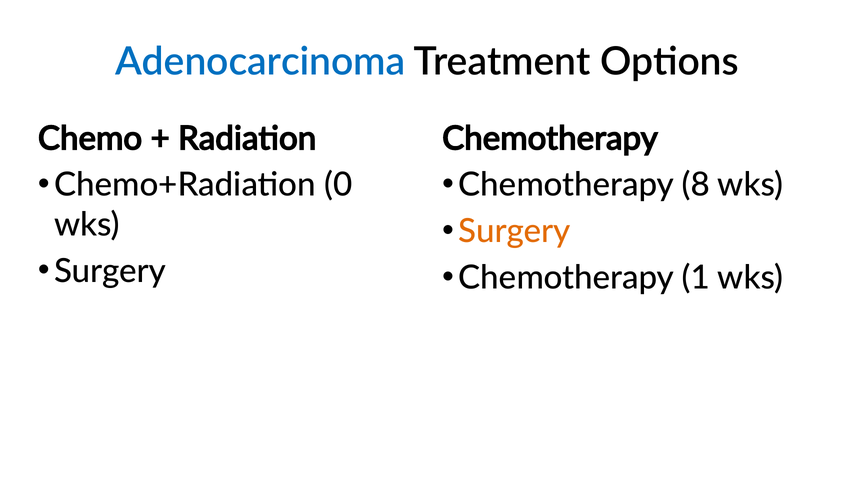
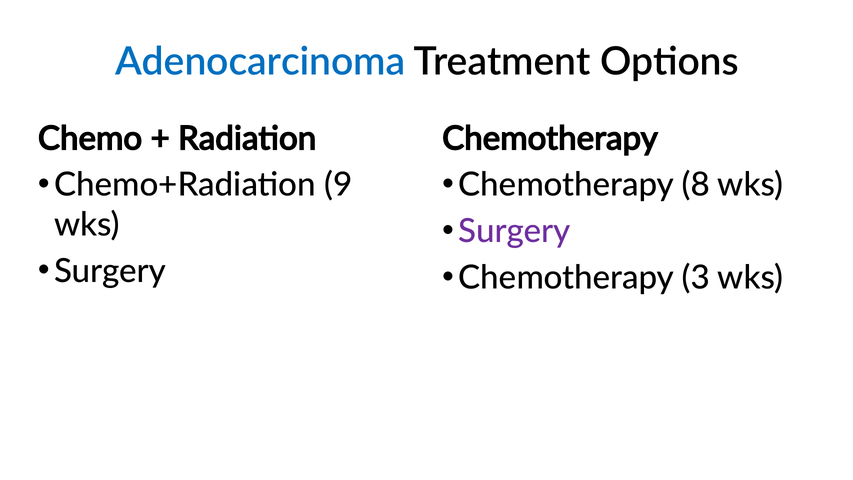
0: 0 -> 9 (338, 185)
Surgery colour: orange -> purple (514, 231)
1: 1 -> 3 (696, 278)
